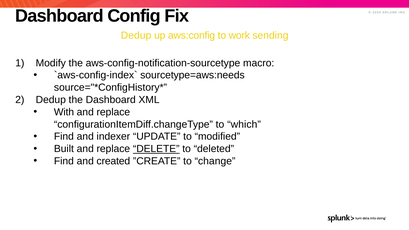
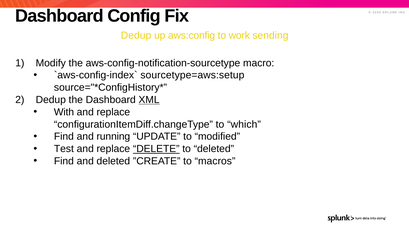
sourcetype=aws:needs: sourcetype=aws:needs -> sourcetype=aws:setup (192, 75)
XML underline: none -> present (149, 100)
indexer: indexer -> running (113, 137)
Built: Built -> Test (64, 149)
and created: created -> deleted (113, 161)
change: change -> macros (215, 161)
